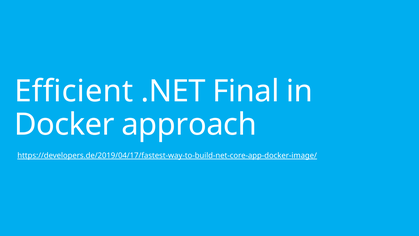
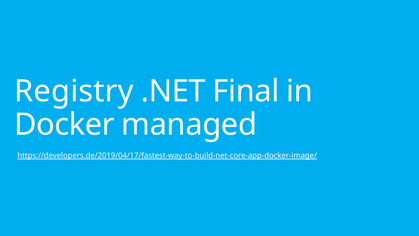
Efficient: Efficient -> Registry (74, 91)
approach: approach -> managed (189, 124)
